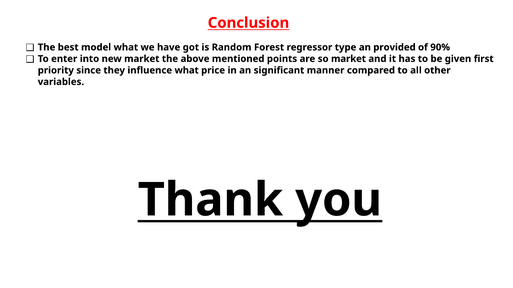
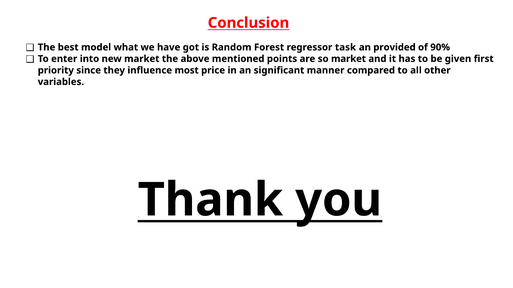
type: type -> task (346, 47)
influence what: what -> most (187, 70)
